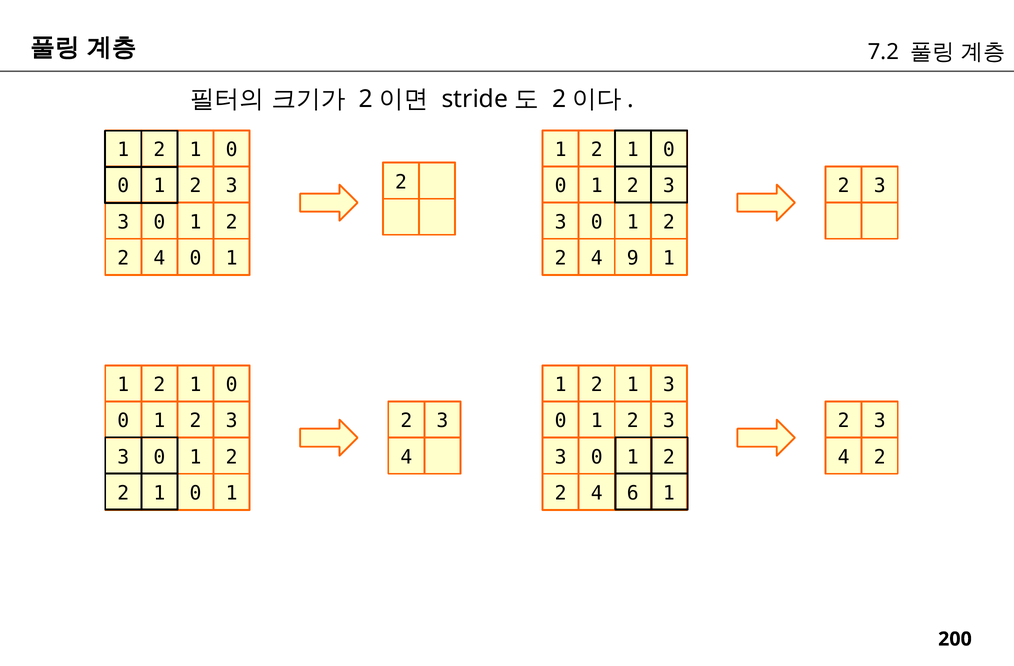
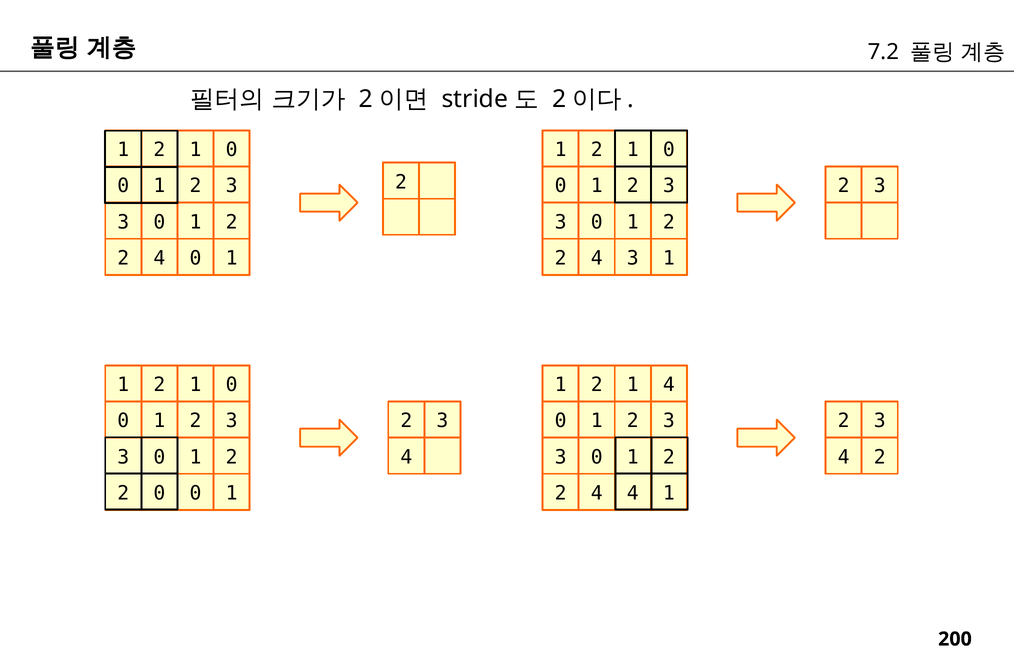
4 9: 9 -> 3 (633, 258)
1 3: 3 -> 4 (669, 385)
1: 1 -> 0 (159, 493)
4 6: 6 -> 4 (633, 493)
